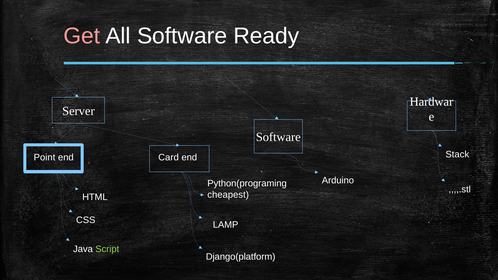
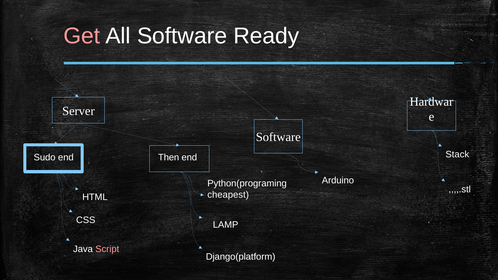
Point: Point -> Sudo (45, 158)
Card: Card -> Then (169, 158)
Script colour: light green -> pink (107, 249)
